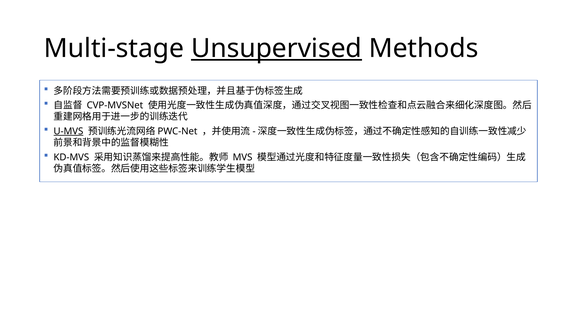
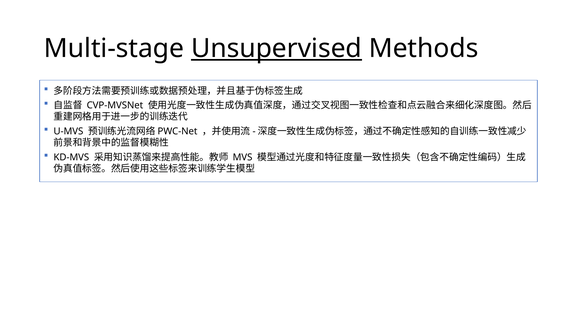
U-MVS underline: present -> none (68, 131)
